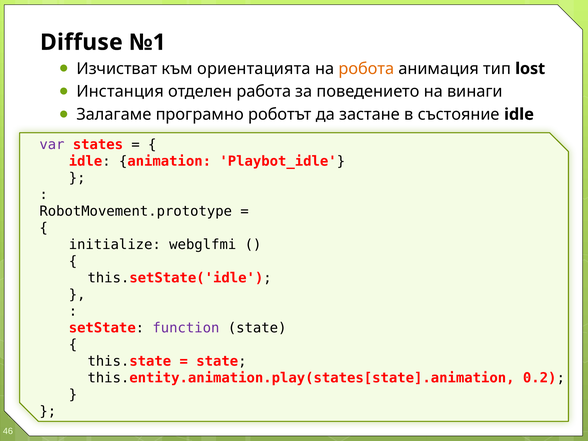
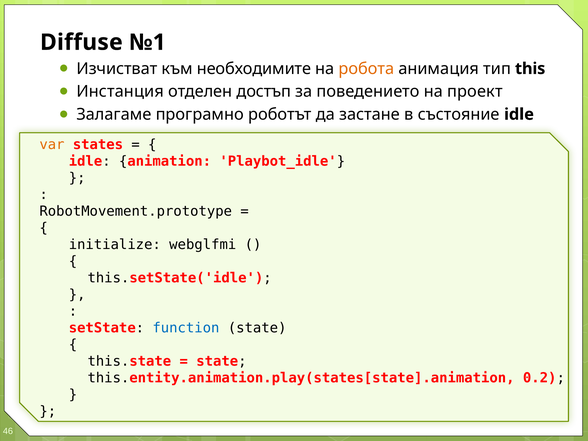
ориентацията: ориентацията -> необходимите (254, 69)
lost: lost -> this (530, 69)
работа: работа -> достъп (264, 92)
винаги: винаги -> проект (475, 92)
var colour: purple -> orange (52, 145)
function colour: purple -> blue (186, 328)
